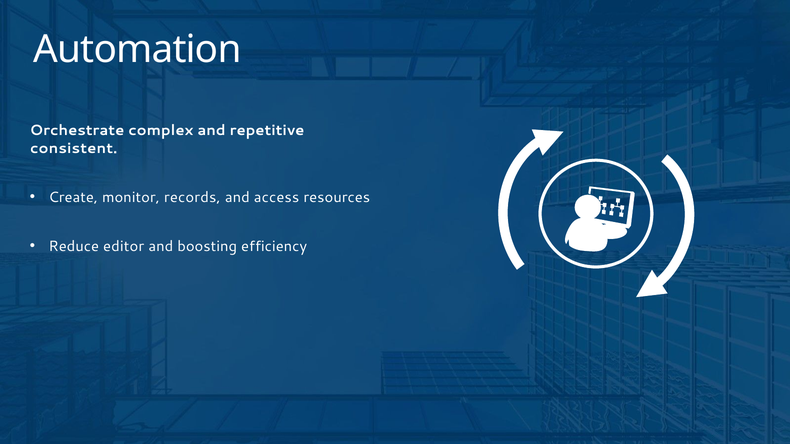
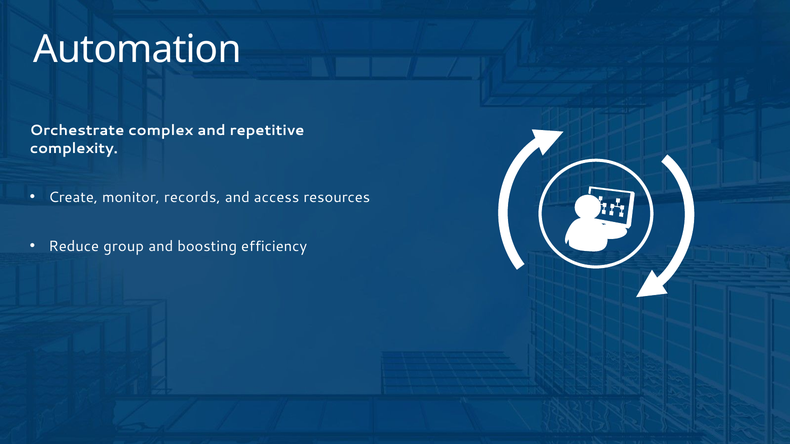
consistent: consistent -> complexity (74, 148)
editor: editor -> group (124, 247)
